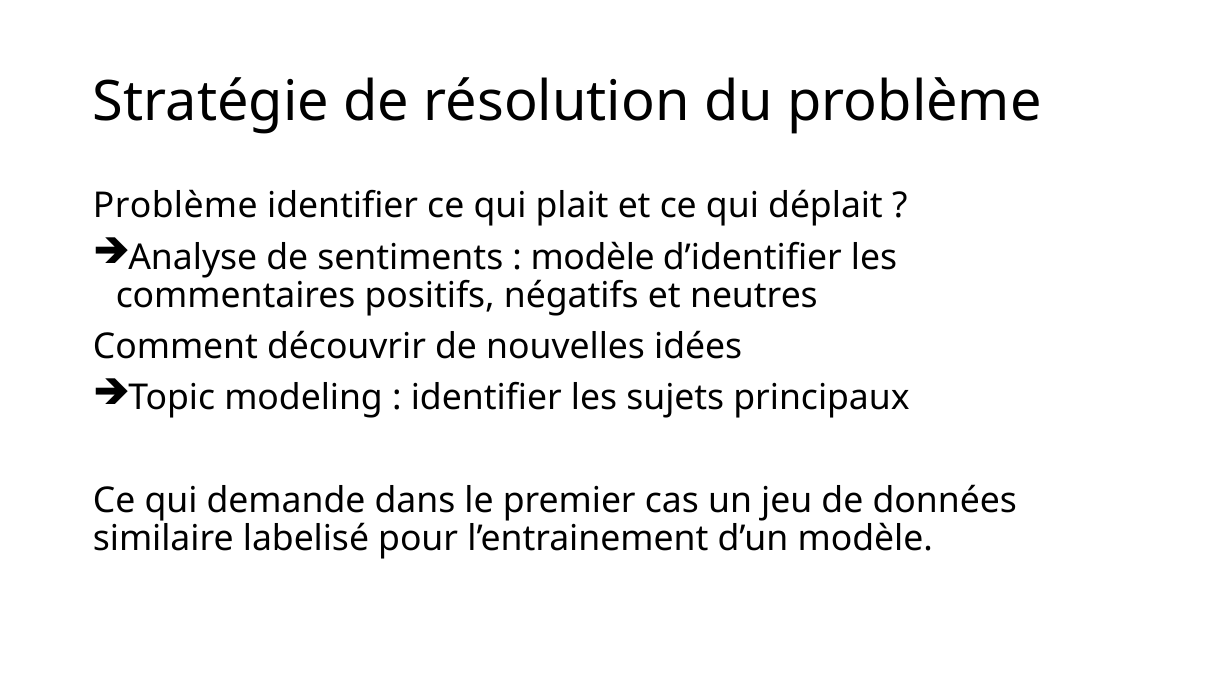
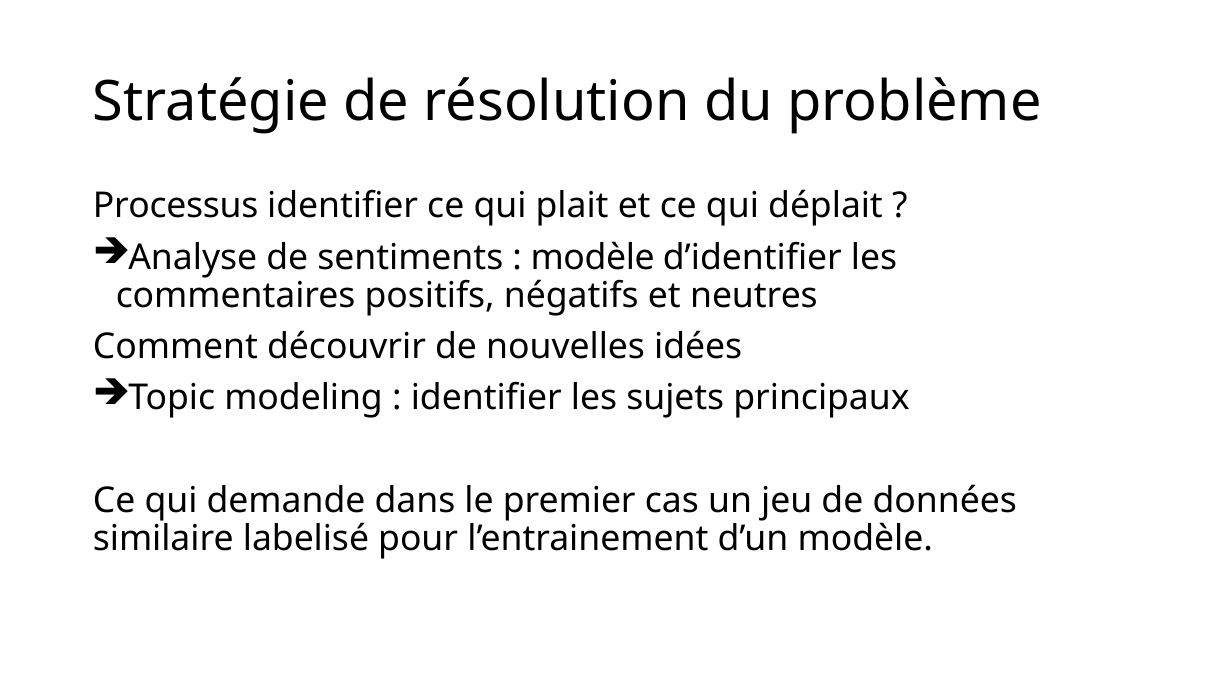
Problème: Problème -> Processus (176, 206)
